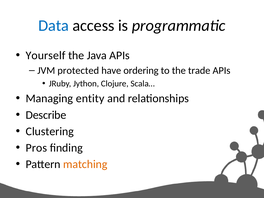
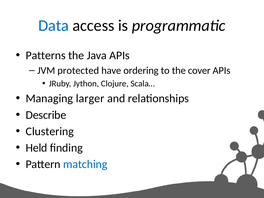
Yourself: Yourself -> Patterns (46, 55)
trade: trade -> cover (199, 71)
entity: entity -> larger (90, 99)
Pros: Pros -> Held (37, 148)
matching colour: orange -> blue (85, 164)
